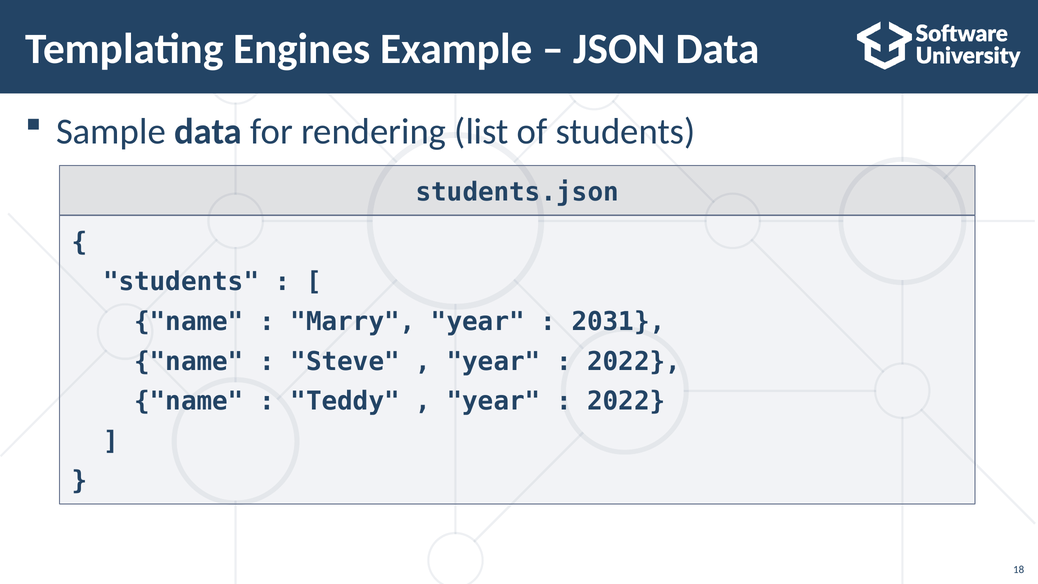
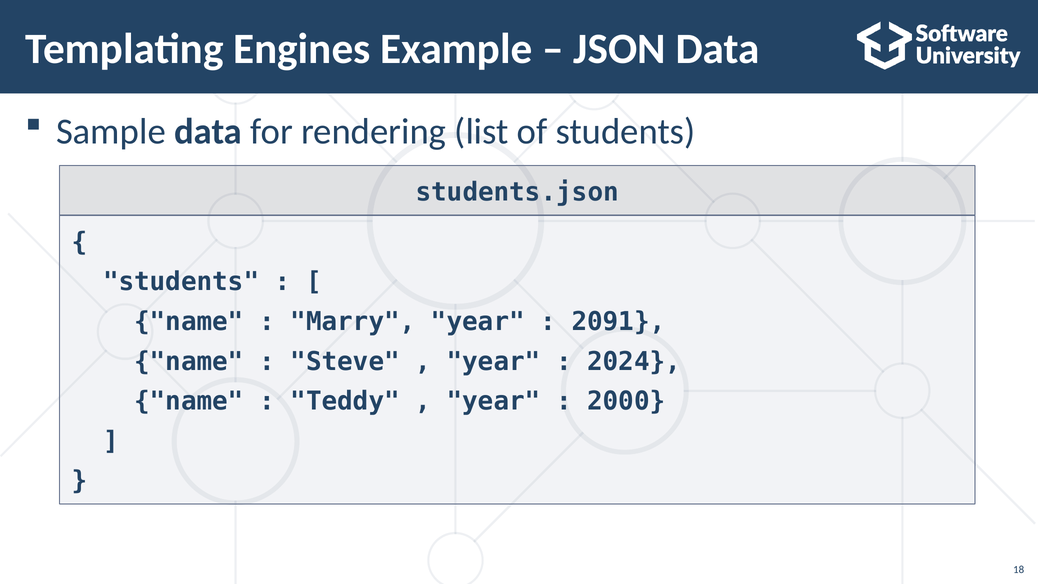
2031: 2031 -> 2091 (618, 322)
2022: 2022 -> 2024 (634, 361)
2022: 2022 -> 2000 (626, 401)
